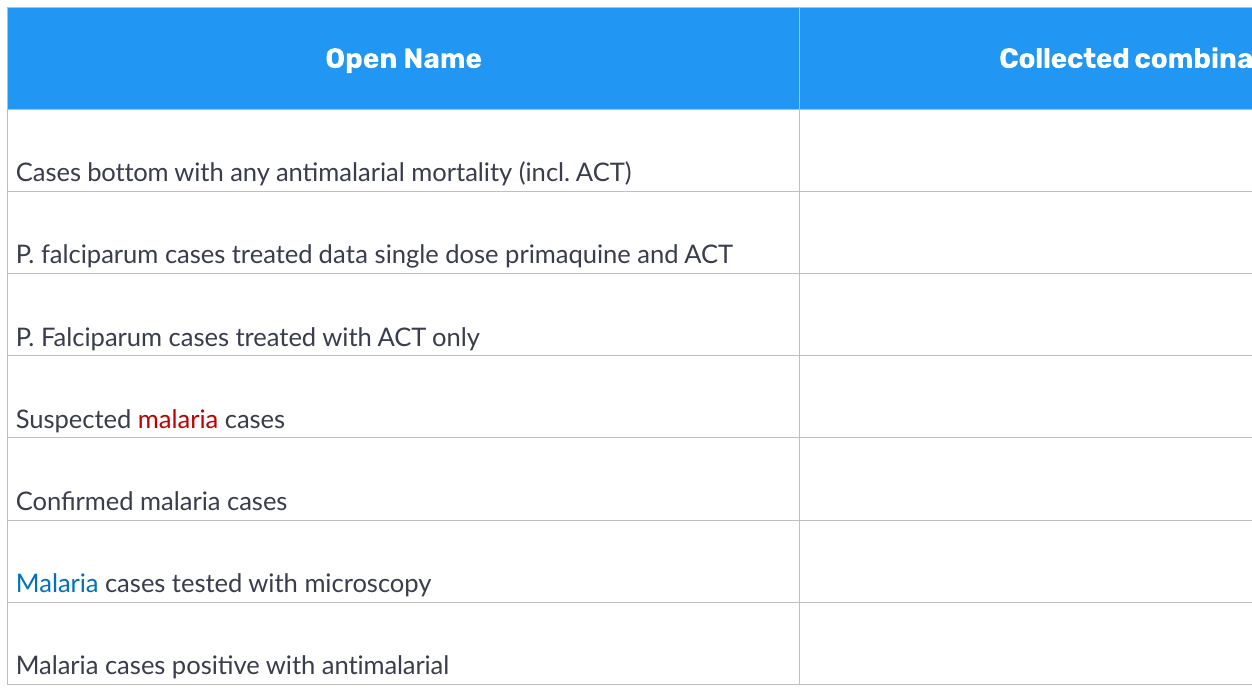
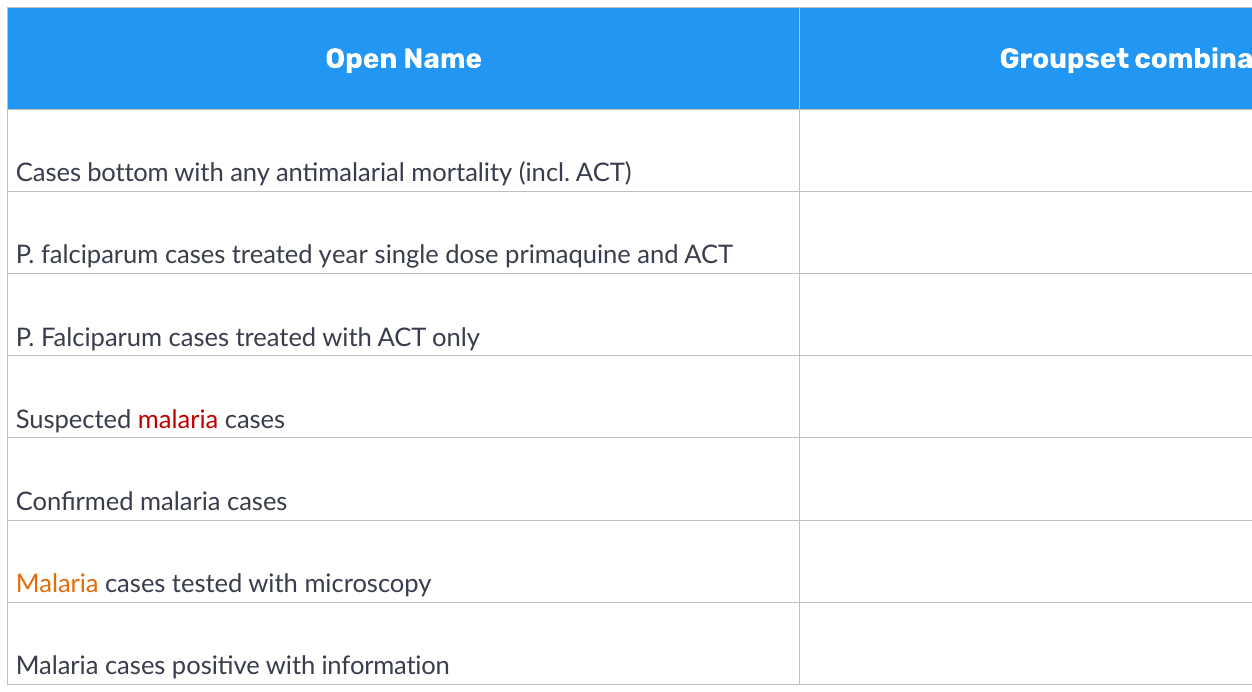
Collected: Collected -> Groupset (1064, 59)
data: data -> year (343, 255)
Malaria colour: blue -> orange (57, 584)
with antimalarial: antimalarial -> information (386, 666)
